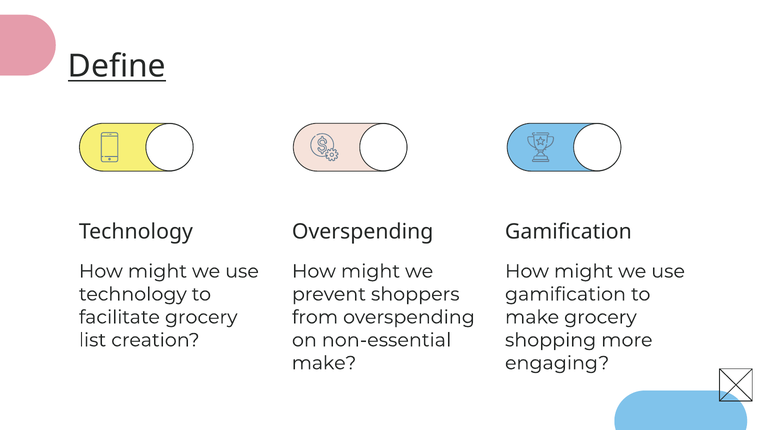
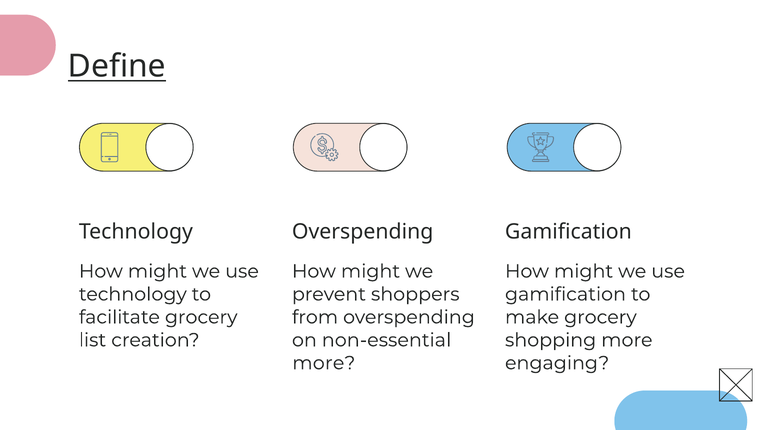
make: make -> more (324, 363)
